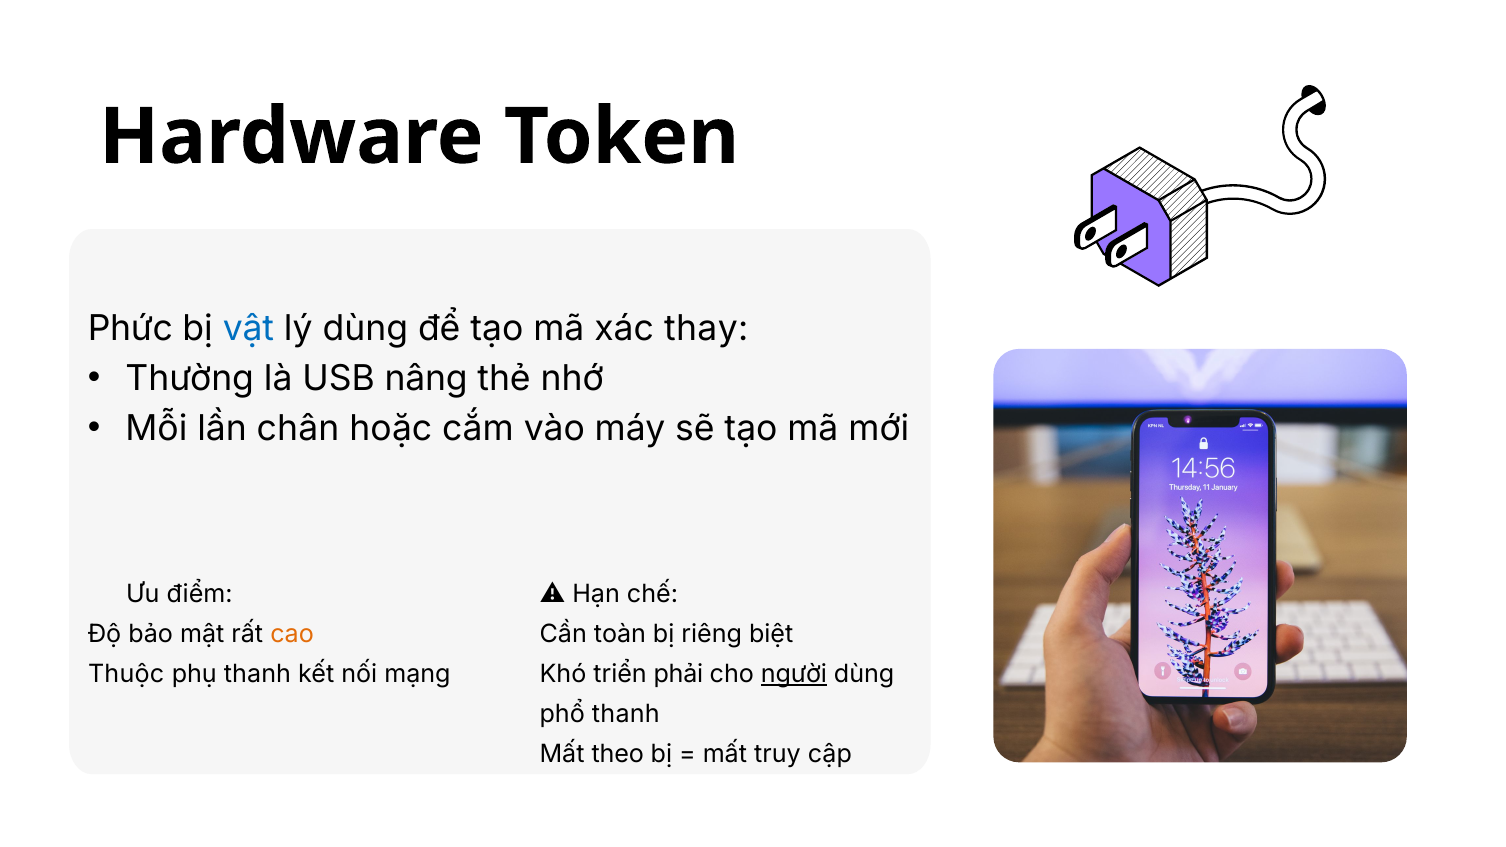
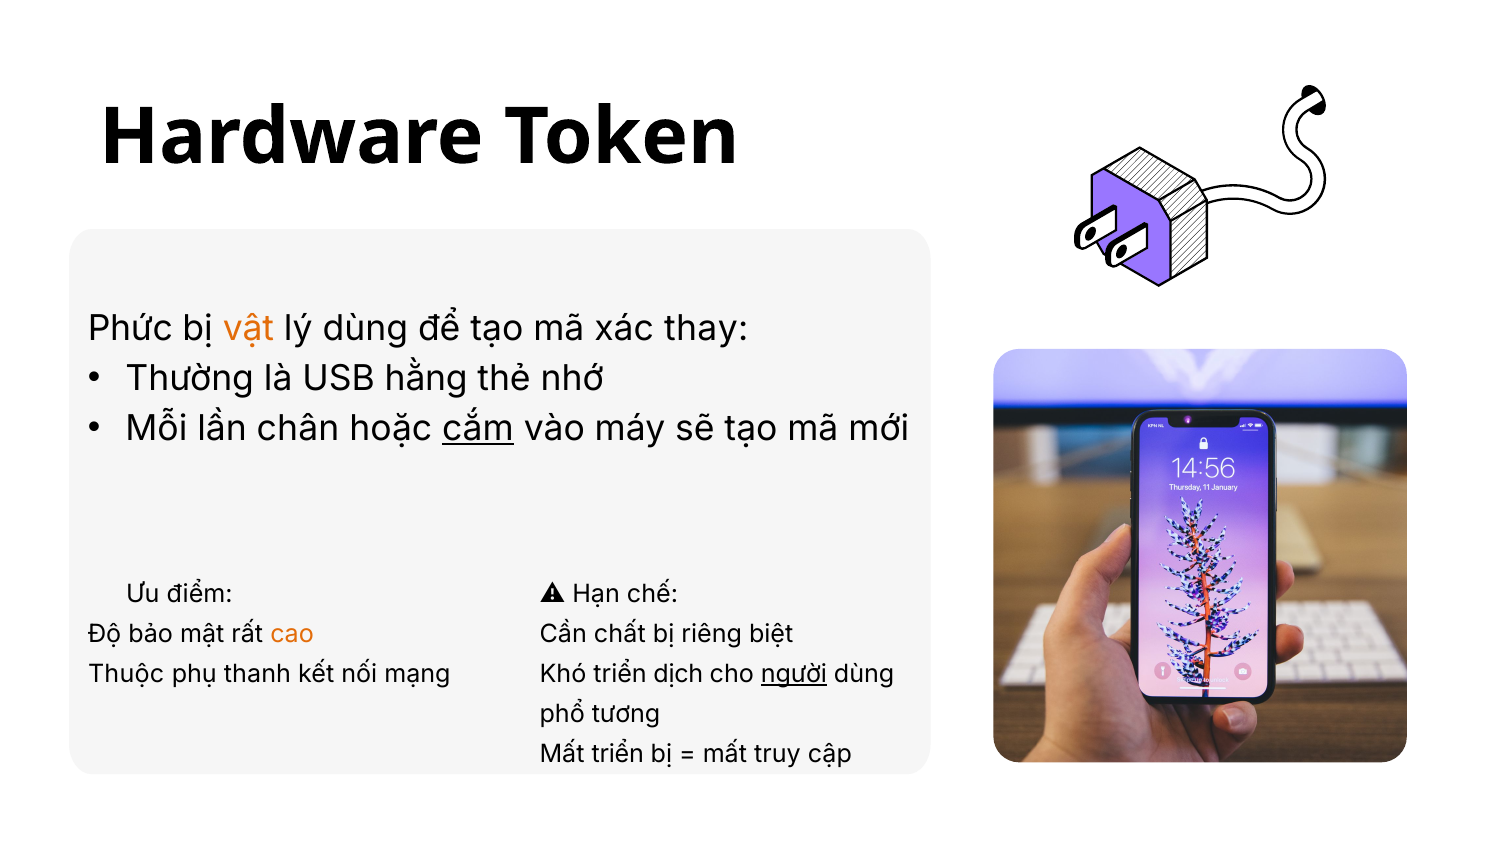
vật colour: blue -> orange (248, 329)
nâng: nâng -> hằng (426, 379)
cắm underline: none -> present (478, 429)
toàn: toàn -> chất (620, 634)
phải: phải -> dịch (678, 674)
phổ thanh: thanh -> tương (626, 715)
Mất theo: theo -> triển (618, 755)
